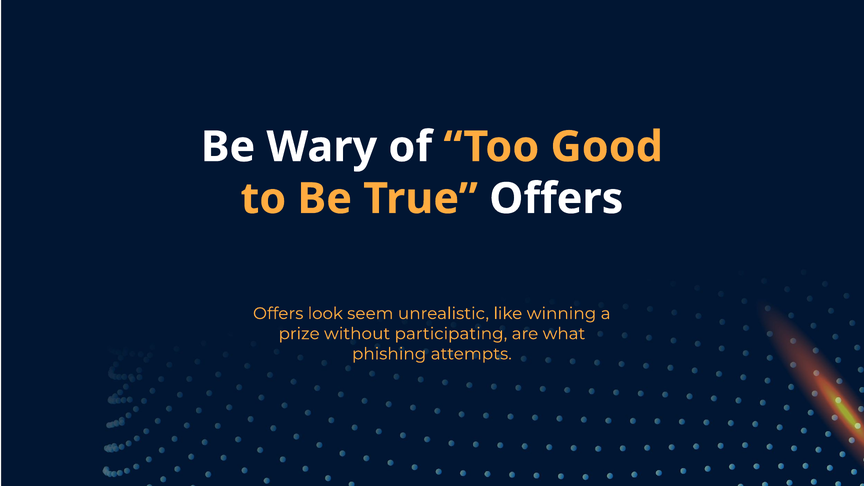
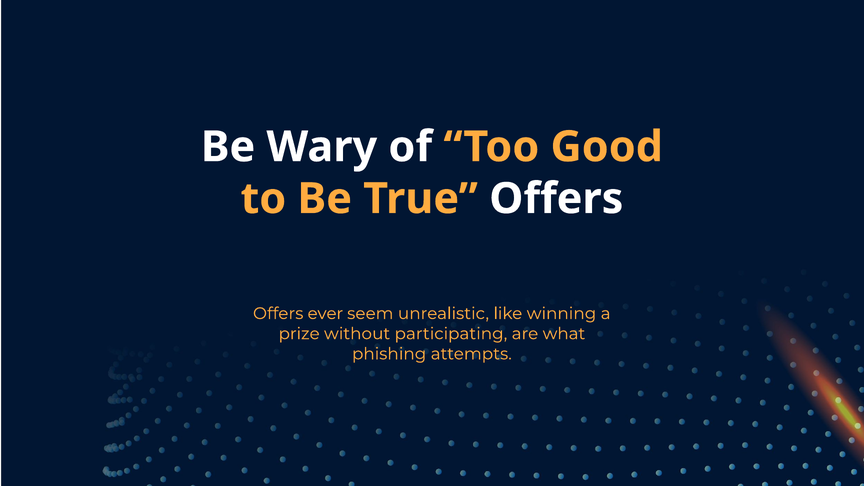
look: look -> ever (325, 314)
